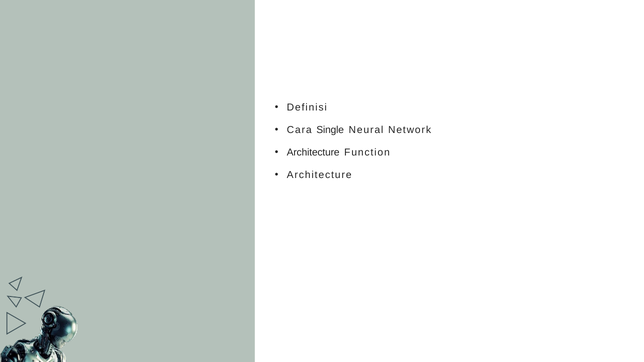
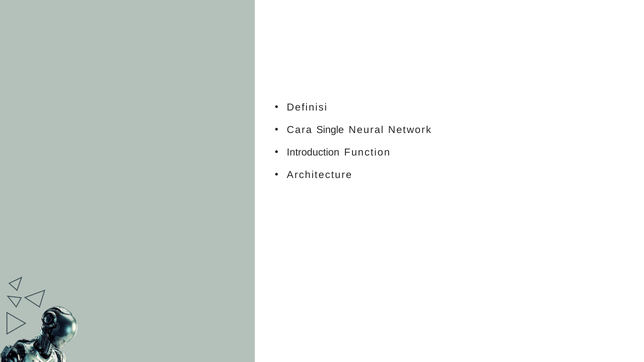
Architecture: Architecture -> Introduction (313, 153)
